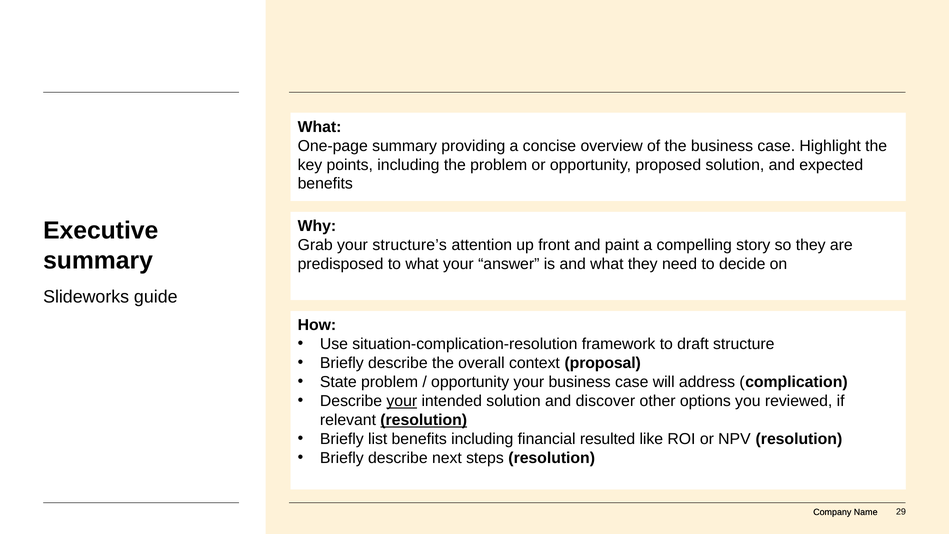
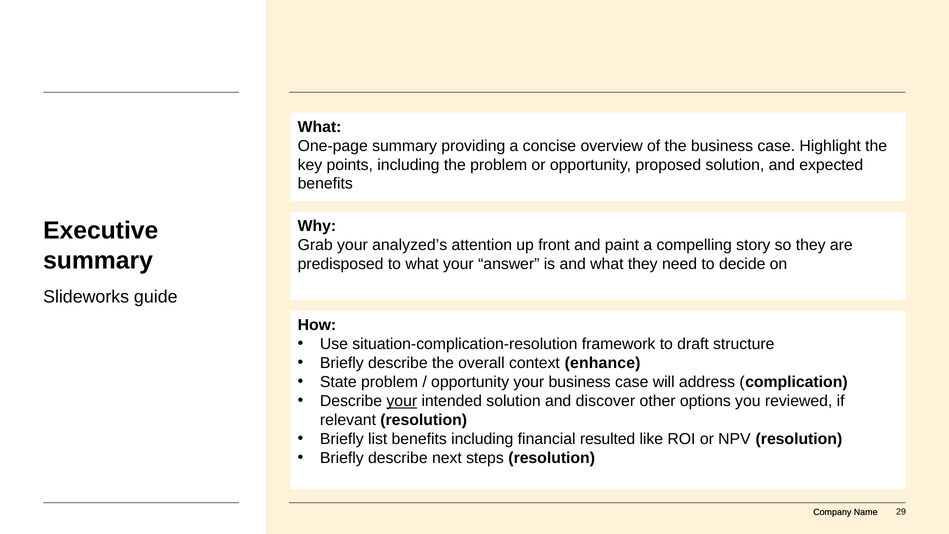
structure’s: structure’s -> analyzed’s (410, 245)
proposal: proposal -> enhance (603, 363)
resolution underline: present -> none (424, 420)
